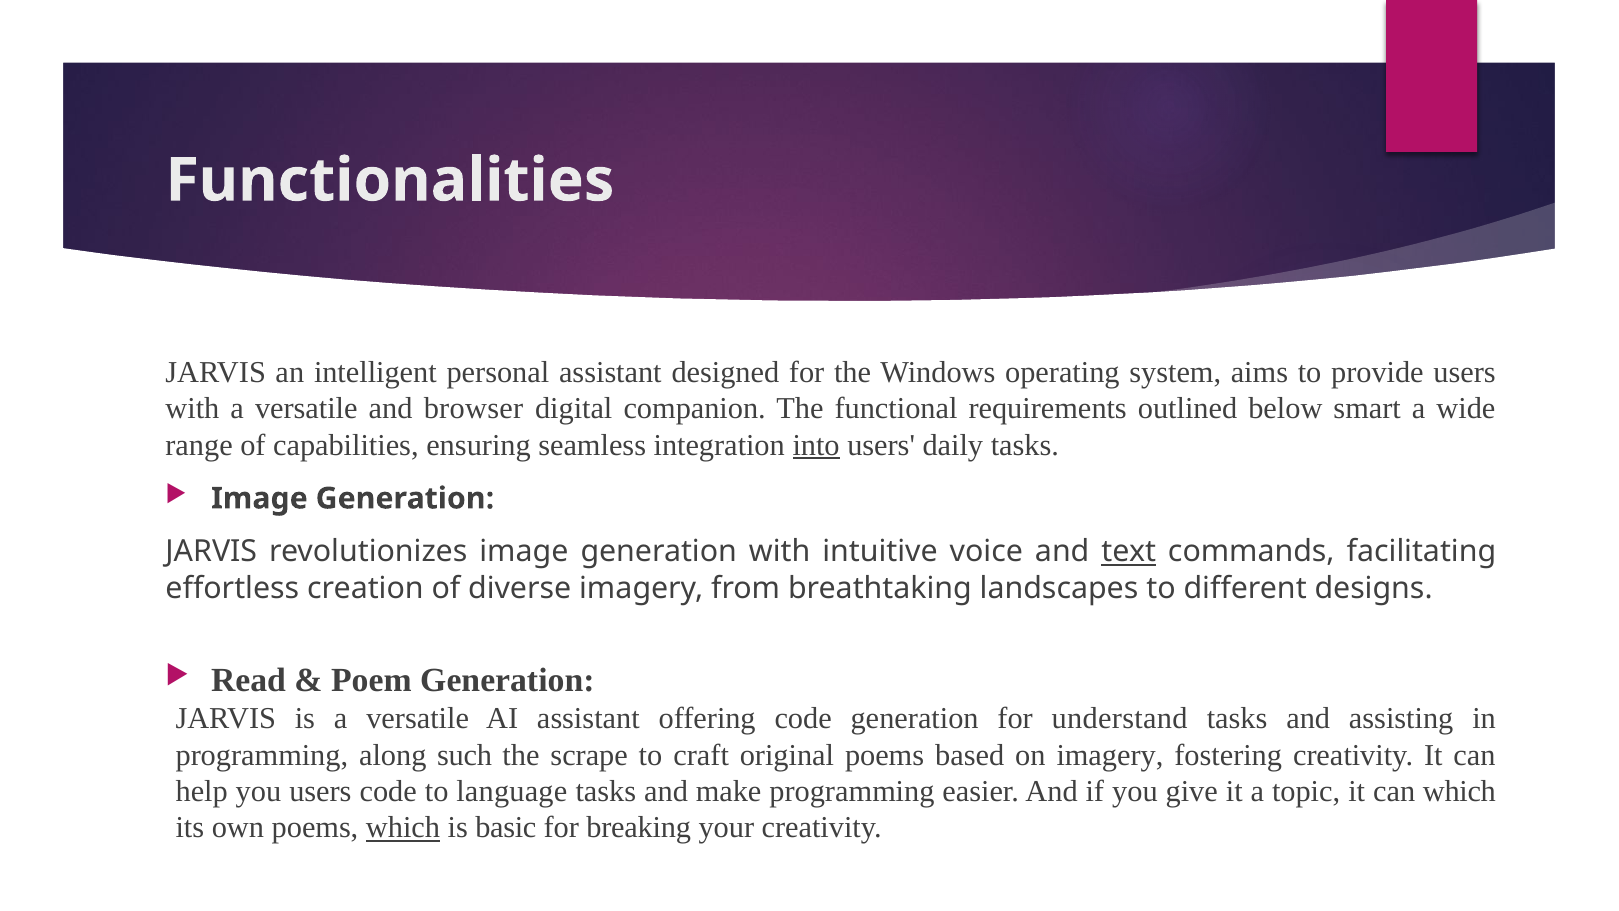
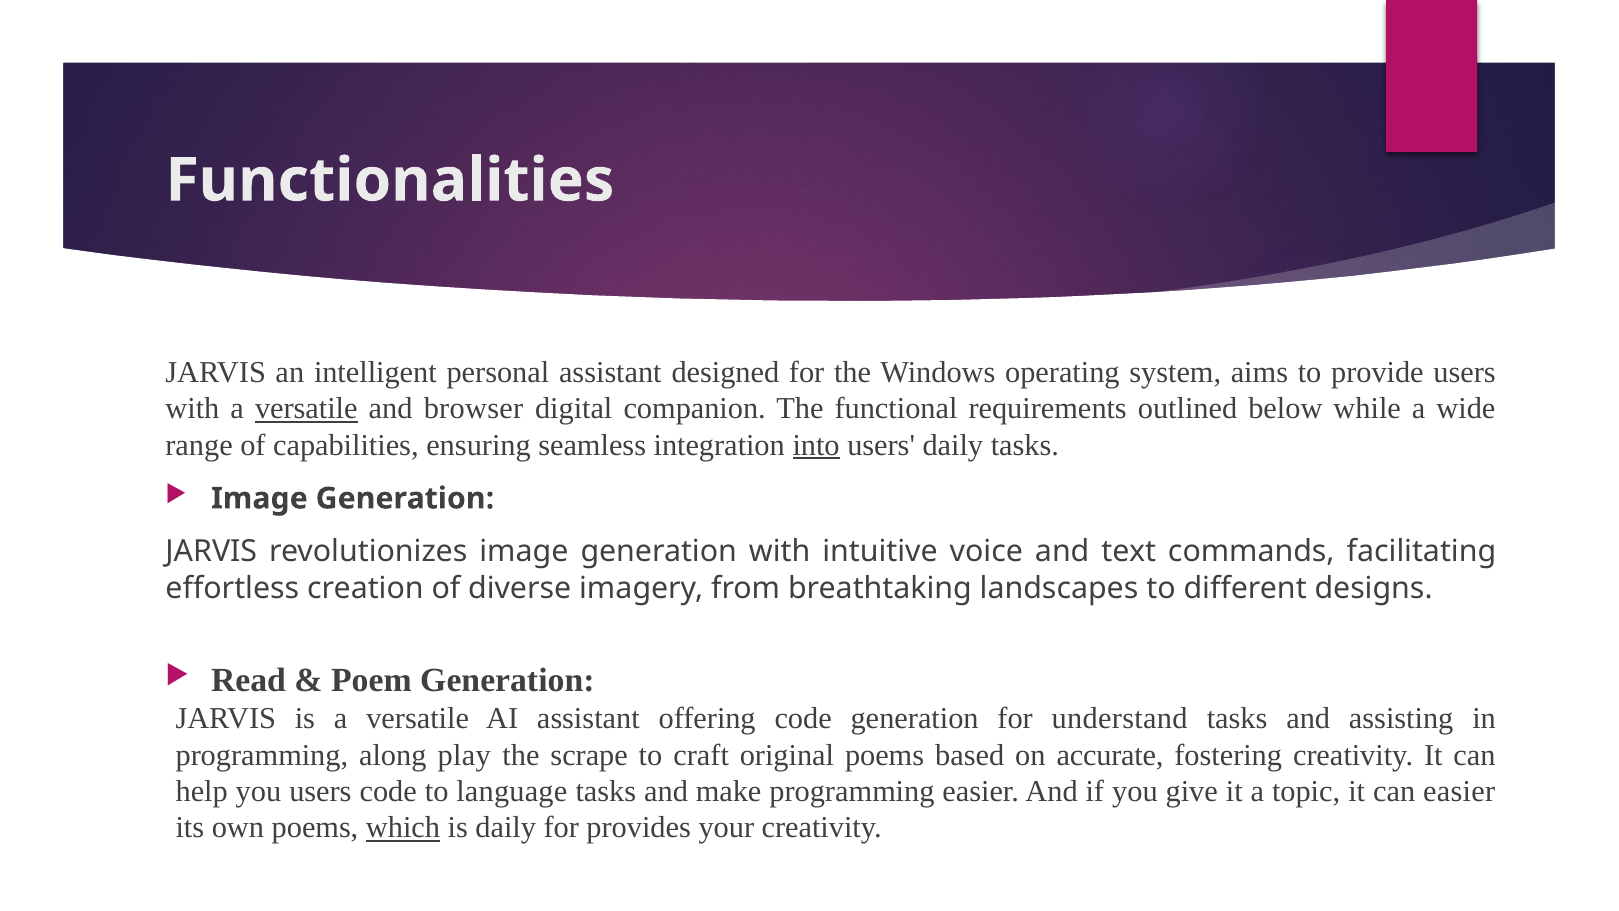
versatile underline: none -> present (306, 409)
smart: smart -> while (1367, 409)
text underline: present -> none (1129, 552)
such: such -> play (464, 755)
on imagery: imagery -> accurate (1110, 755)
can which: which -> easier (1459, 791)
is basic: basic -> daily (506, 828)
breaking: breaking -> provides (639, 828)
